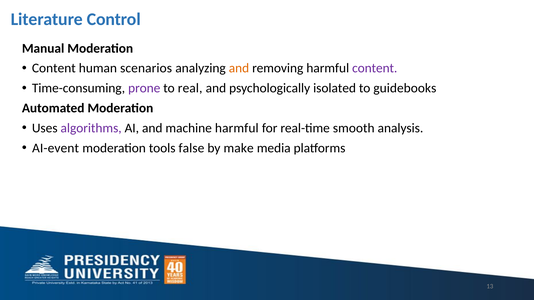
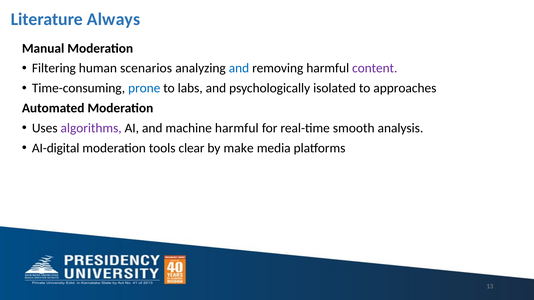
Control: Control -> Always (114, 19)
Content: Content -> Filtering (54, 68)
and colour: orange -> blue (239, 68)
prone colour: purple -> blue (144, 88)
real: real -> labs (190, 88)
guidebooks: guidebooks -> approaches (405, 88)
AI-event: AI-event -> AI-digital (56, 148)
false: false -> clear (192, 148)
